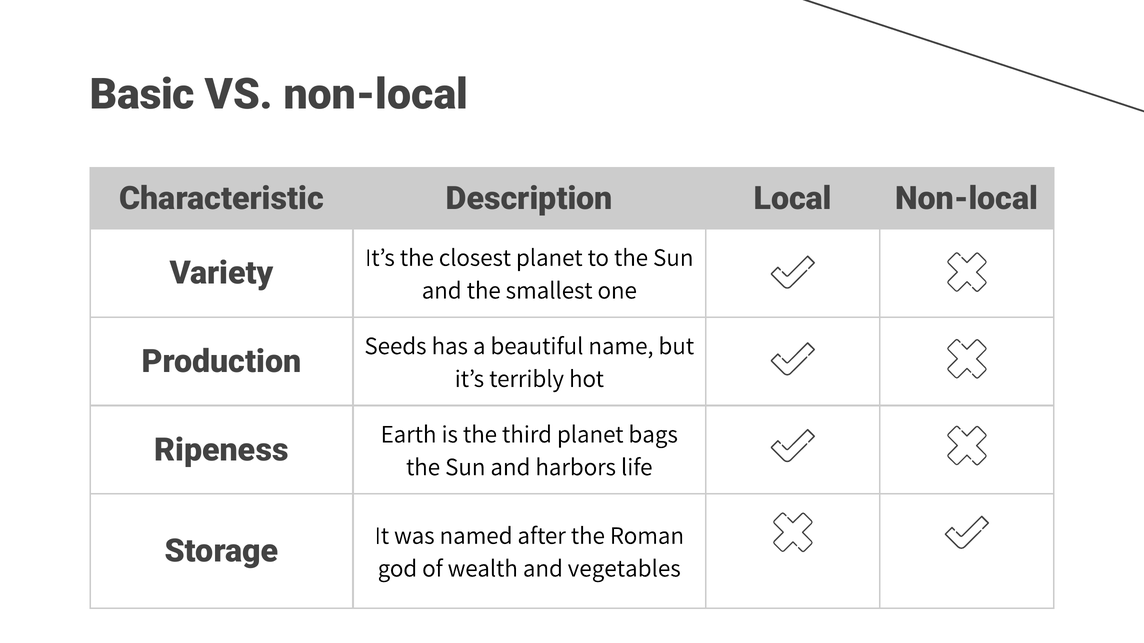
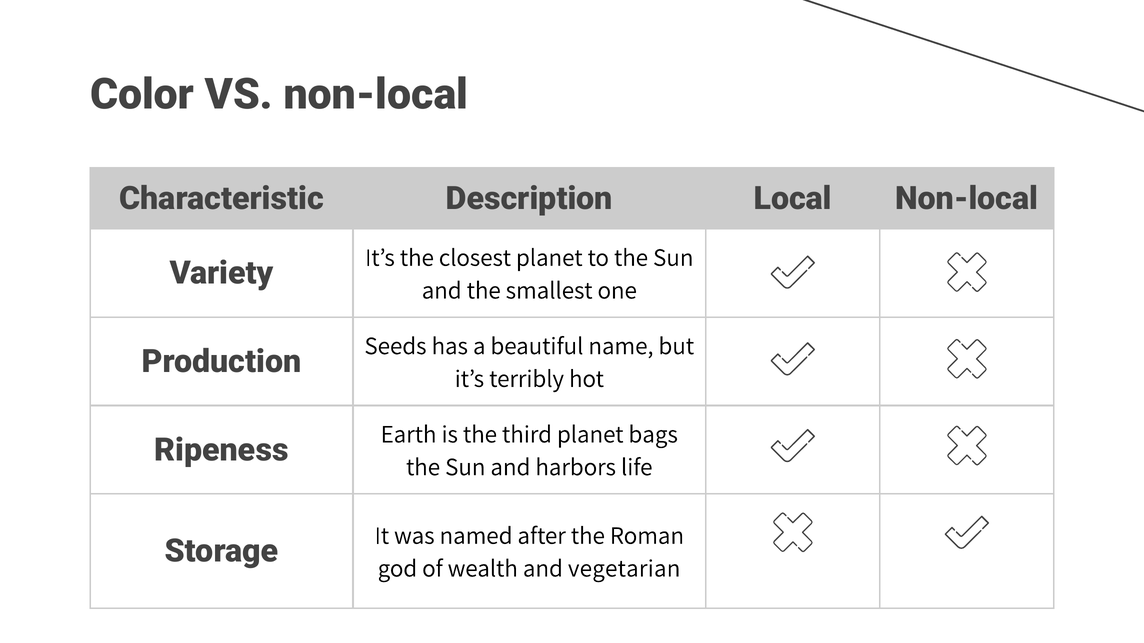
Basic: Basic -> Color (142, 94)
vegetables: vegetables -> vegetarian (624, 569)
